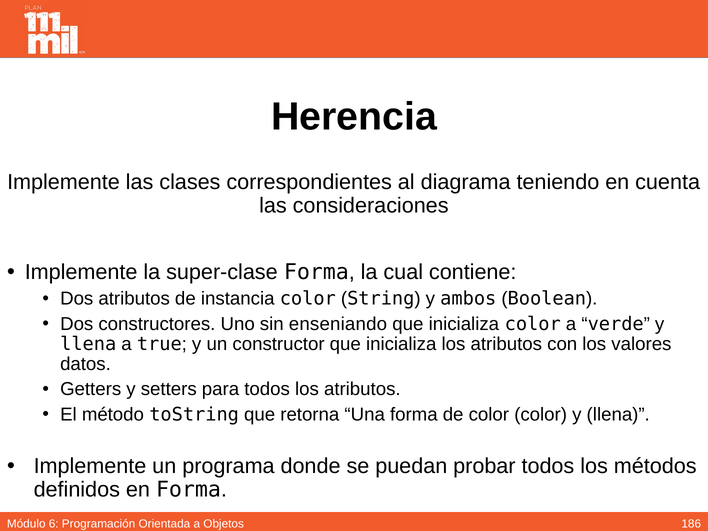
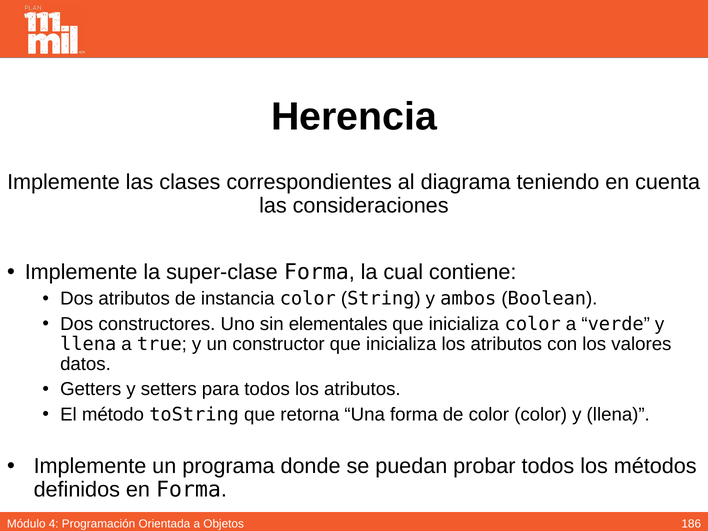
enseniando: enseniando -> elementales (338, 324)
6: 6 -> 4 (54, 524)
